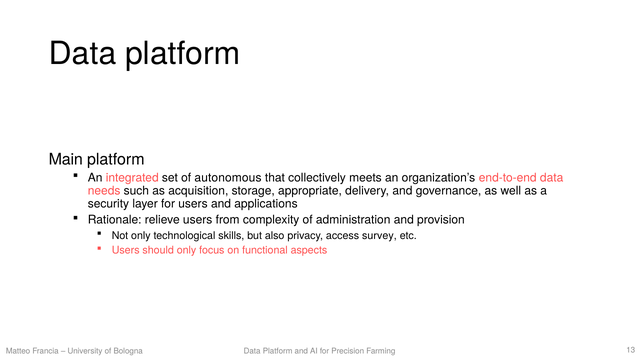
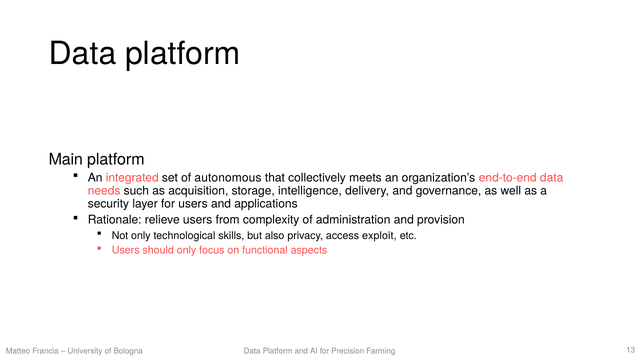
appropriate: appropriate -> intelligence (310, 191)
survey: survey -> exploit (379, 236)
